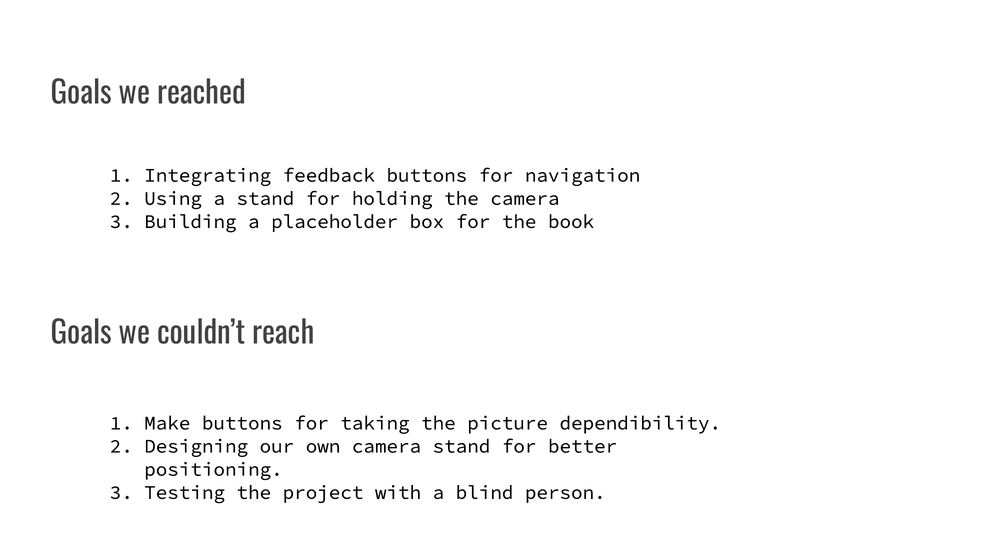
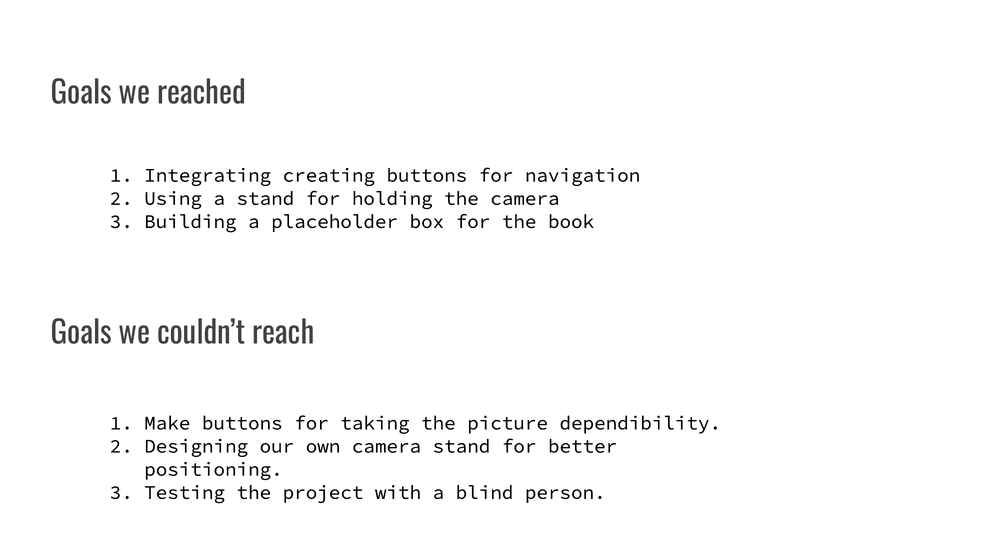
feedback: feedback -> creating (329, 175)
